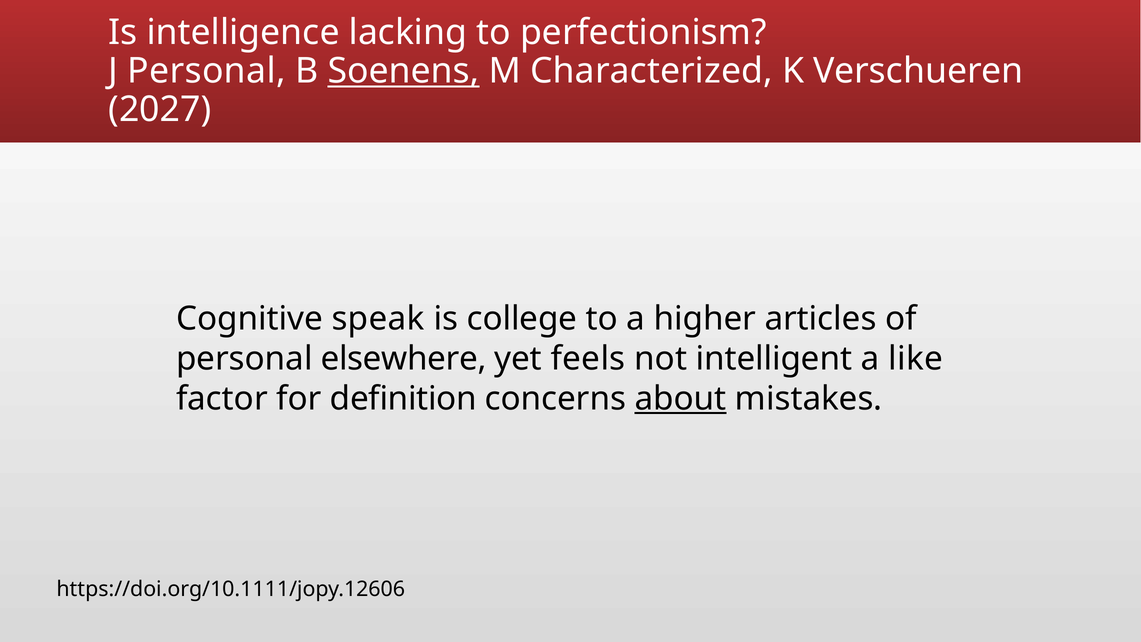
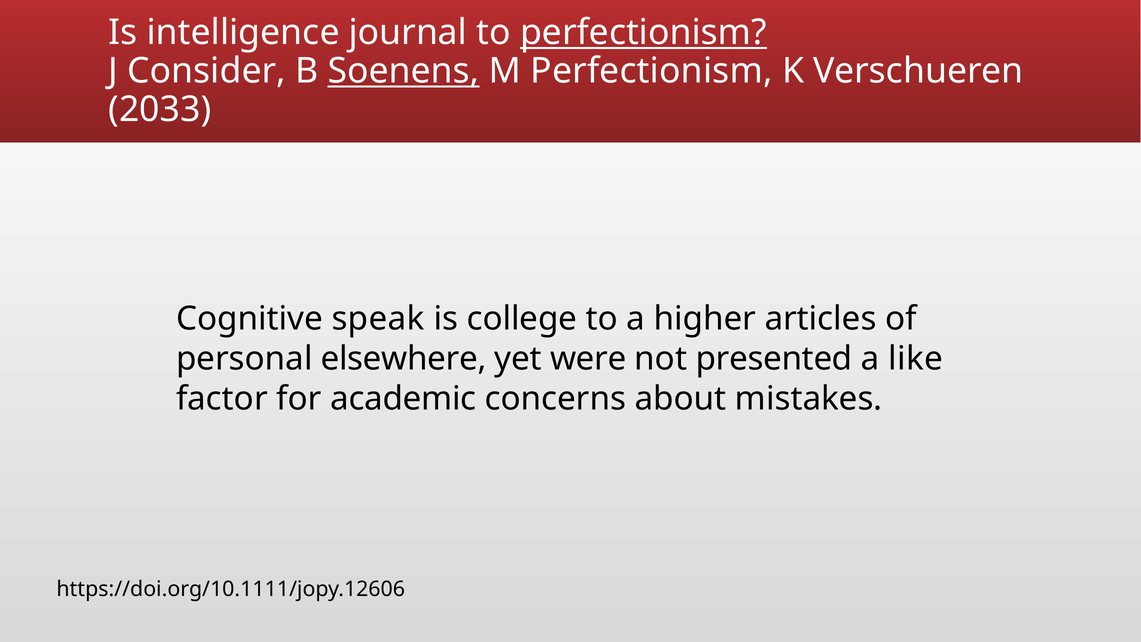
lacking: lacking -> journal (408, 33)
perfectionism underline: none -> present (643, 33)
J Personal: Personal -> Consider (207, 71)
M Characterized: Characterized -> Perfectionism (651, 71)
2027: 2027 -> 2033 (160, 110)
feels: feels -> were (588, 359)
intelligent: intelligent -> presented (774, 359)
definition: definition -> academic (403, 399)
about underline: present -> none (681, 399)
